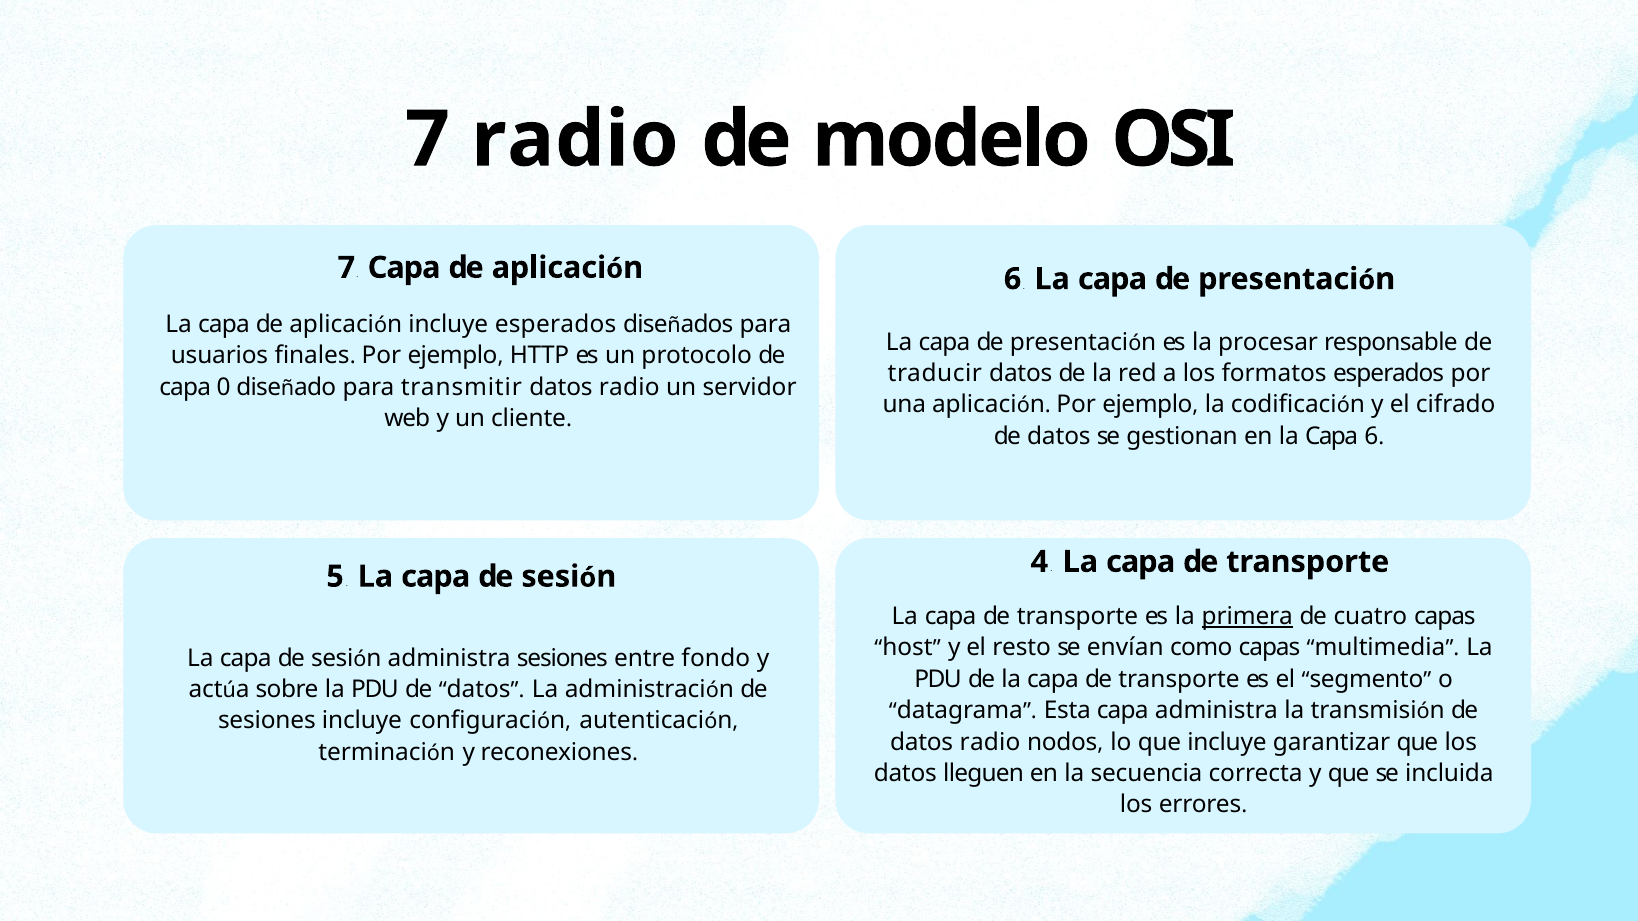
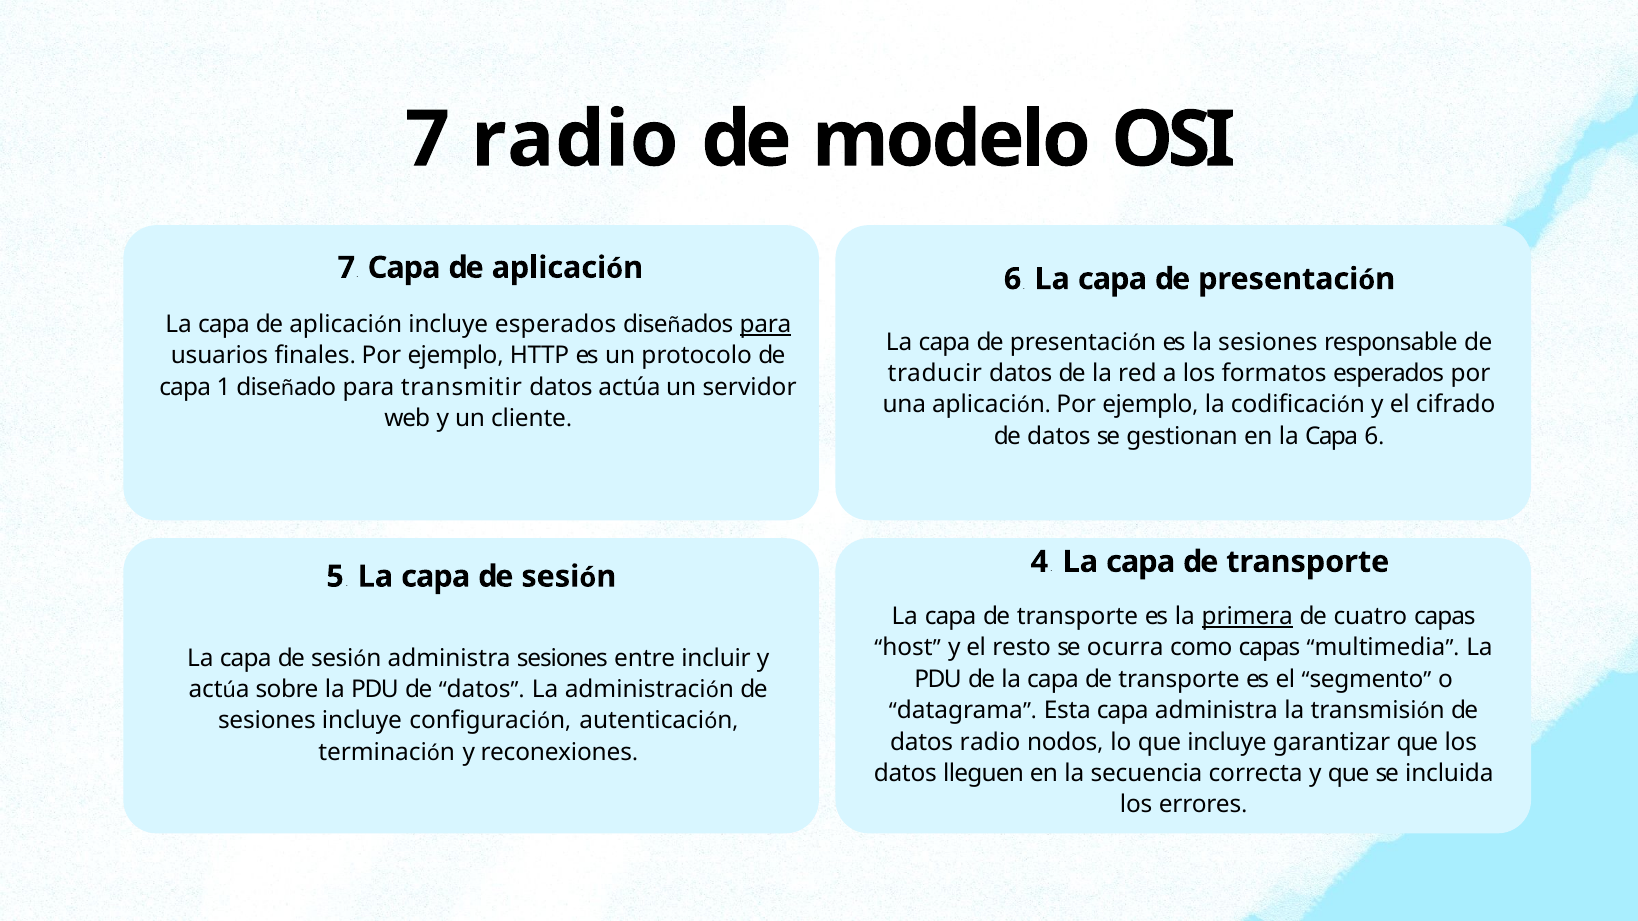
para underline: none -> present (765, 325)
la procesar: procesar -> sesiones (1268, 342)
0: 0 -> 1 (224, 387)
transmitir datos radio: radio -> actúa (629, 387)
envían: envían -> ocurra (1125, 648)
fondo: fondo -> incluir (716, 658)
